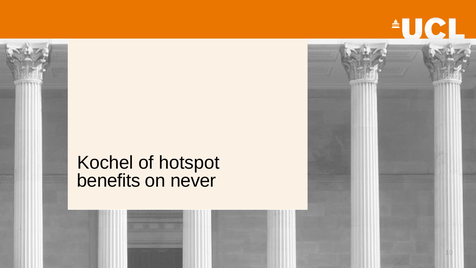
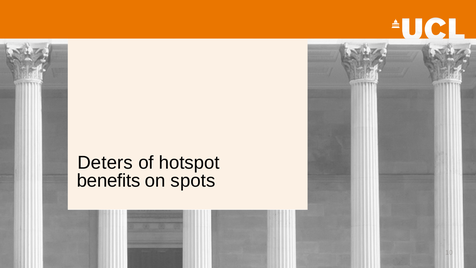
Kochel: Kochel -> Deters (105, 163)
never: never -> spots (193, 181)
